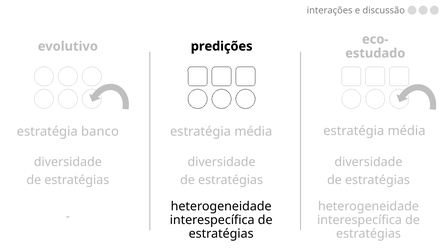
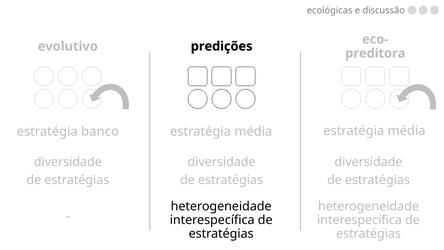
interações: interações -> ecológicas (330, 10)
estudado: estudado -> preditora (375, 53)
